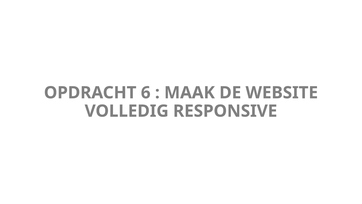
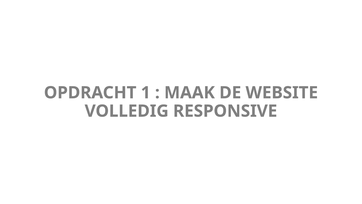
6: 6 -> 1 (146, 93)
